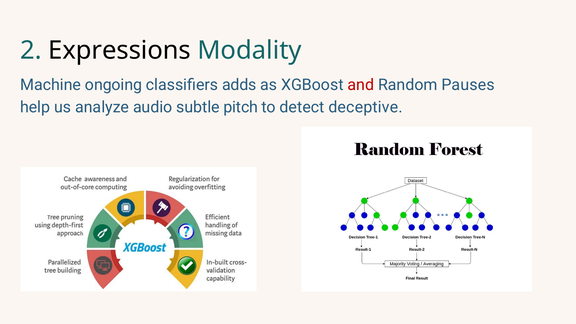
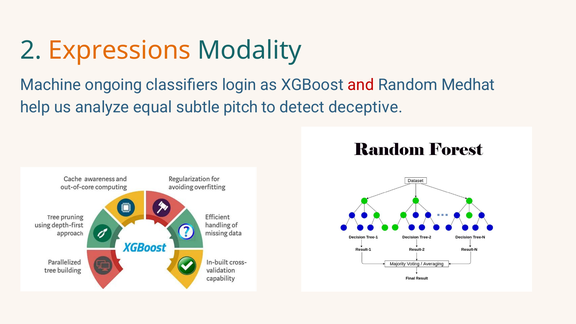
Expressions colour: black -> orange (120, 50)
adds: adds -> login (239, 85)
Pauses: Pauses -> Medhat (468, 85)
audio: audio -> equal (153, 107)
